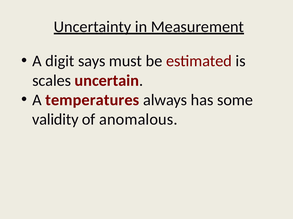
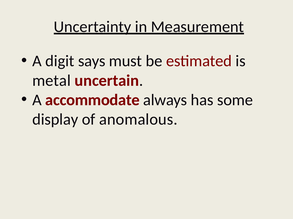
scales: scales -> metal (52, 81)
temperatures: temperatures -> accommodate (92, 100)
validity: validity -> display (55, 120)
